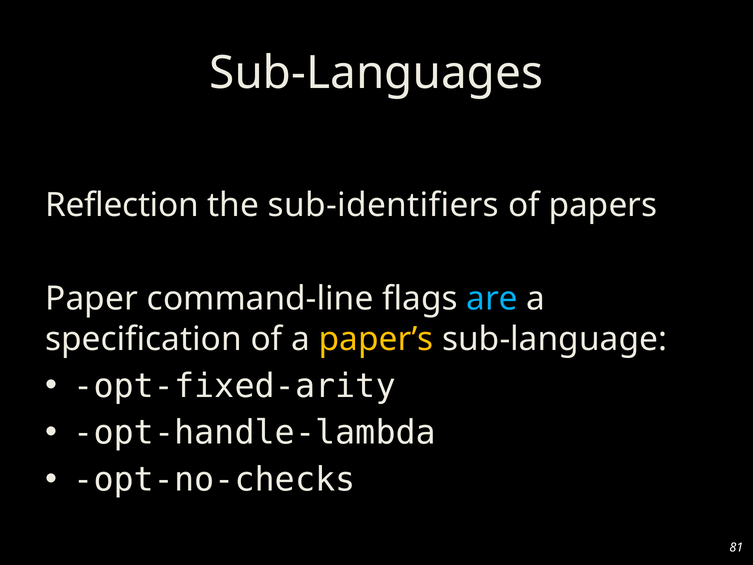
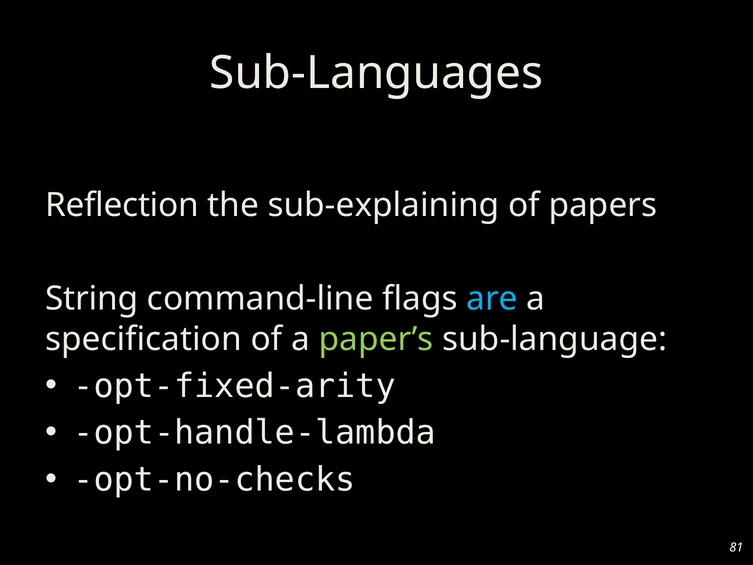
sub-identifiers: sub-identifiers -> sub-explaining (384, 205)
Paper: Paper -> String (92, 299)
paper’s colour: yellow -> light green (376, 339)
